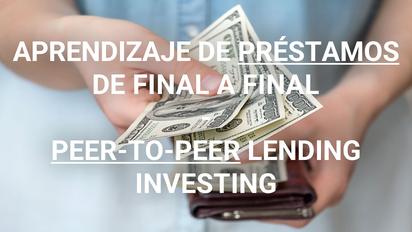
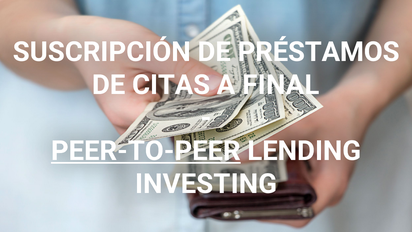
APRENDIZAJE: APRENDIZAJE -> SUSCRIPCIÓN (102, 52)
PRÉSTAMOS underline: present -> none (319, 52)
DE FINAL: FINAL -> CITAS (171, 85)
